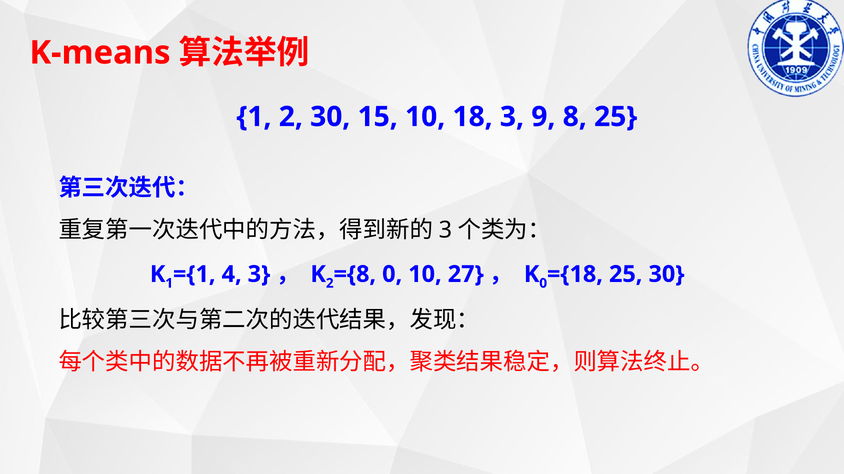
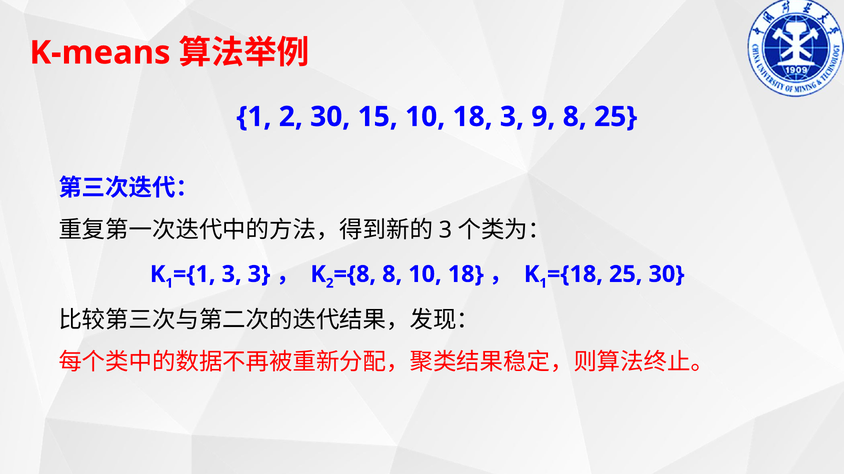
4: 4 -> 3 (232, 275)
0: 0 -> 8 (392, 275)
27: 27 -> 18 (466, 275)
0: 0 -> 1 (543, 284)
